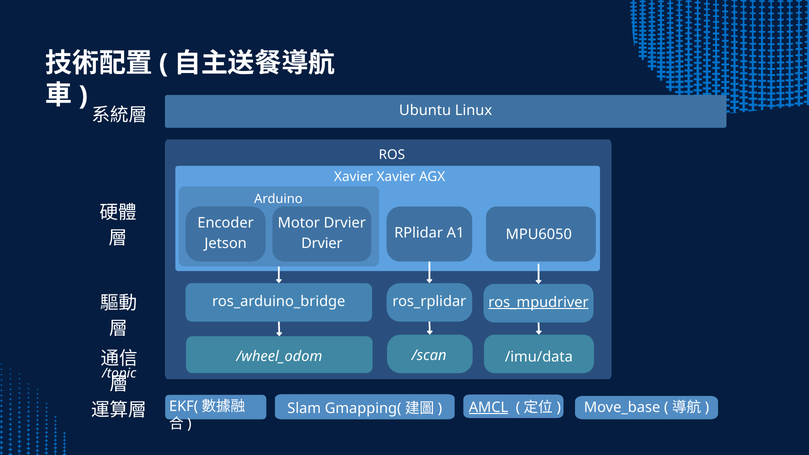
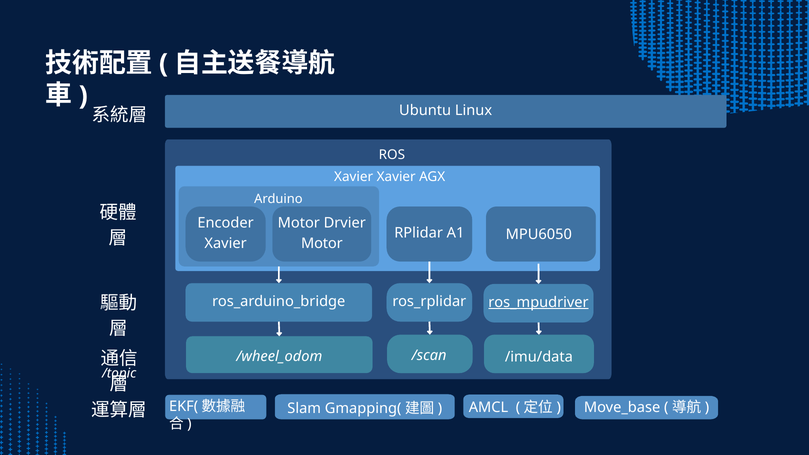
Jetson: Jetson -> Xavier (226, 243)
Drvier: Drvier -> Motor (322, 243)
AMCL underline: present -> none (489, 407)
